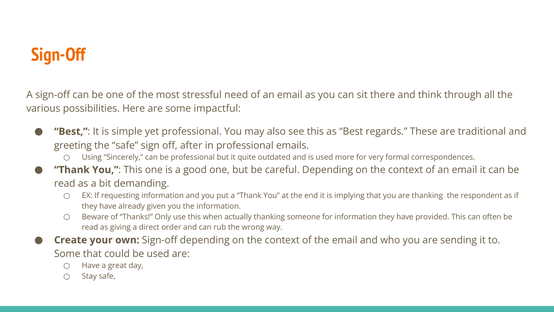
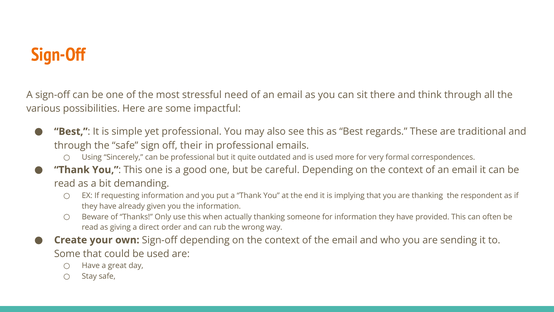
greeting: greeting -> through (73, 145)
after: after -> their (191, 145)
